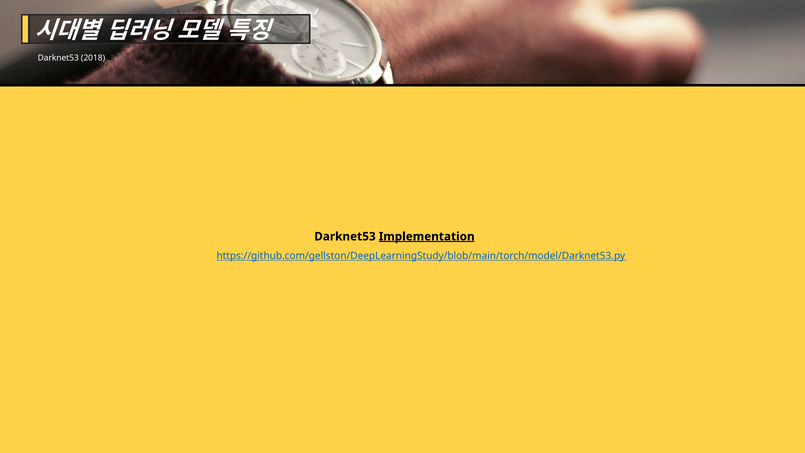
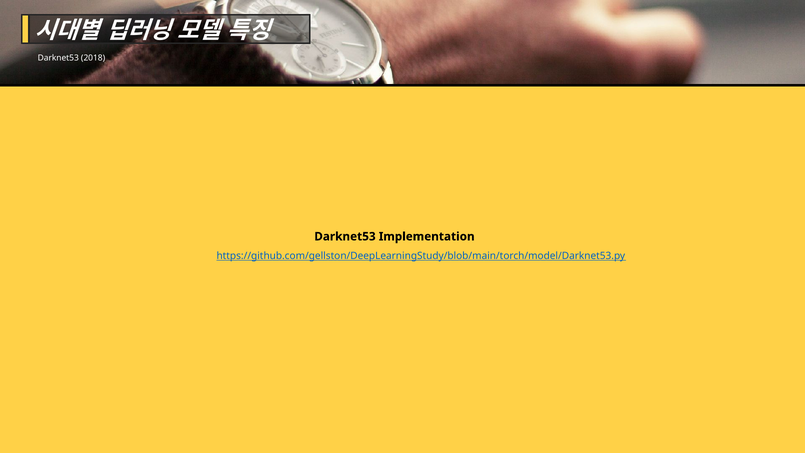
Implementation underline: present -> none (427, 236)
